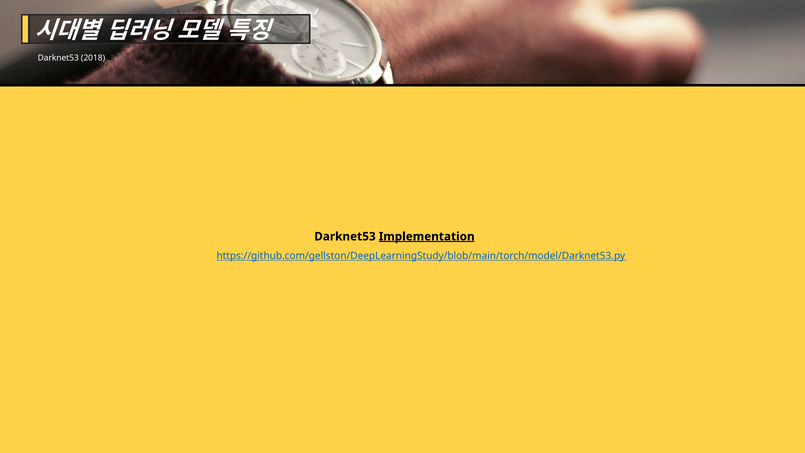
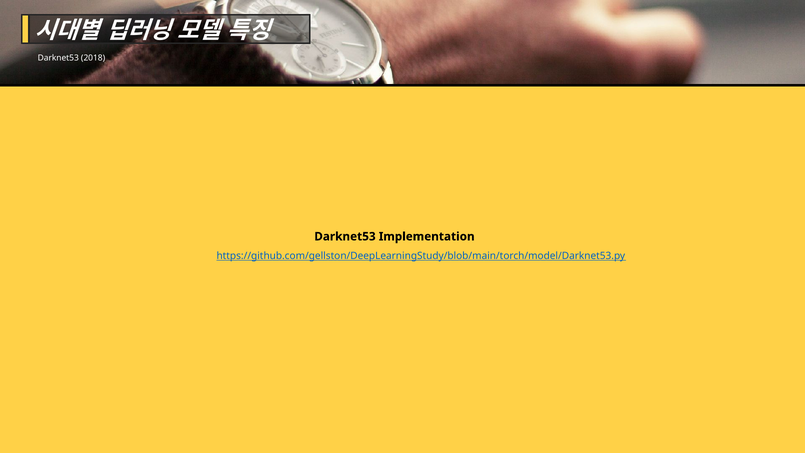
Implementation underline: present -> none (427, 236)
